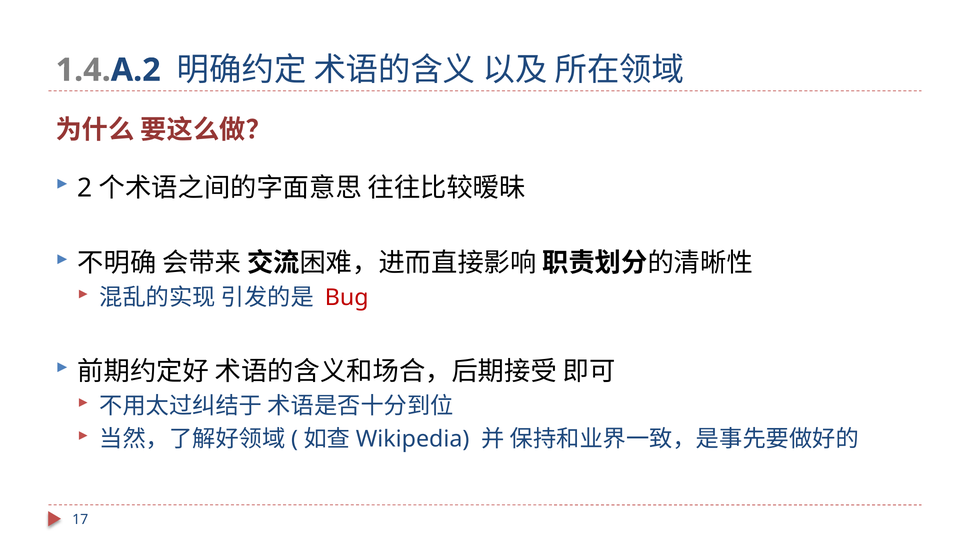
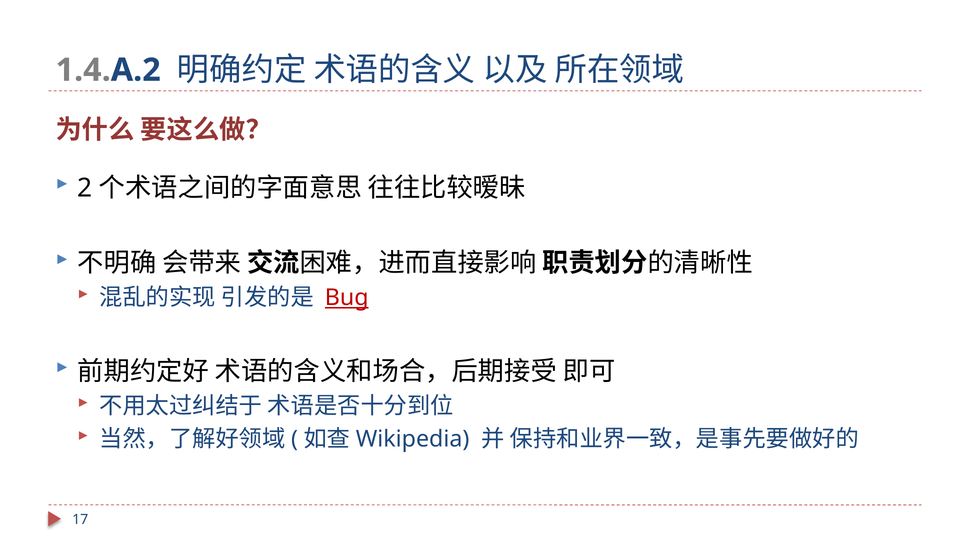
Bug underline: none -> present (347, 298)
